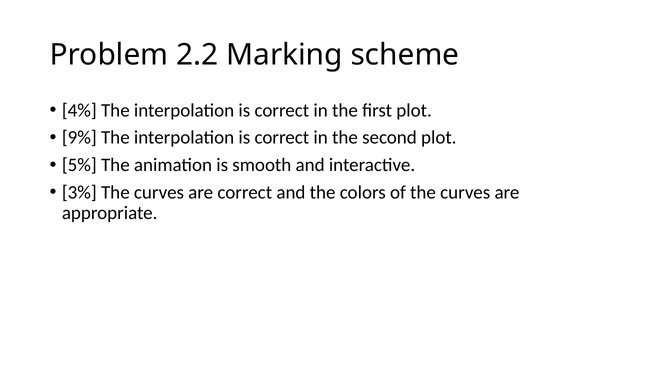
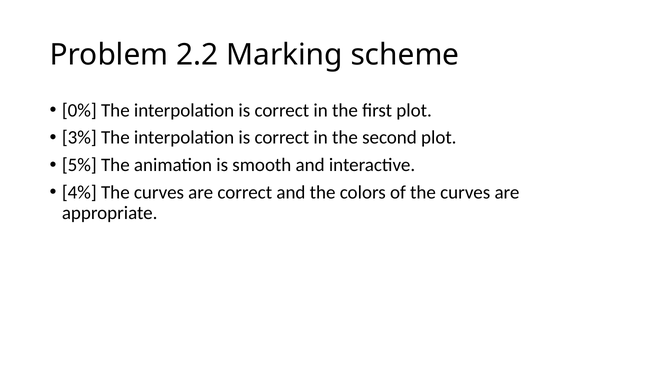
4%: 4% -> 0% (79, 110)
9%: 9% -> 3% (79, 138)
3%: 3% -> 4% (79, 192)
